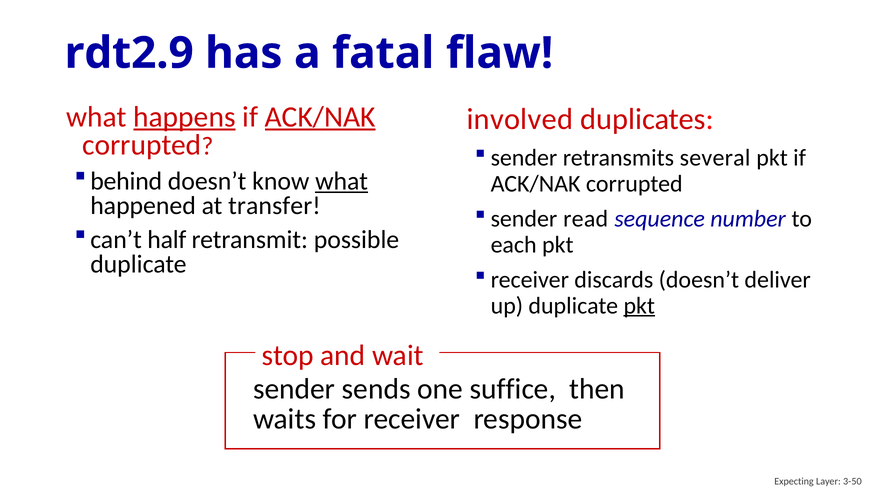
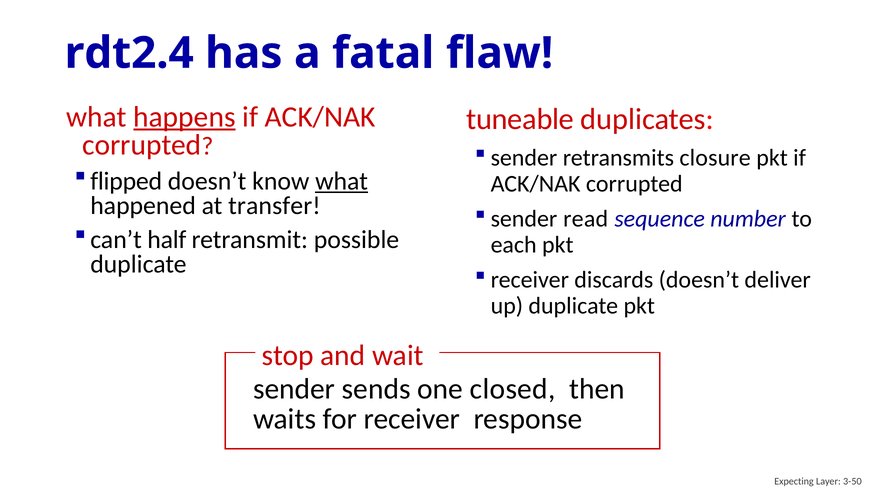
rdt2.9: rdt2.9 -> rdt2.4 (129, 53)
ACK/NAK underline: present -> none (320, 117)
involved: involved -> tuneable (520, 119)
several: several -> closure (715, 158)
behind: behind -> flipped (126, 181)
pkt underline: present -> none (639, 306)
suffice: suffice -> closed (513, 389)
